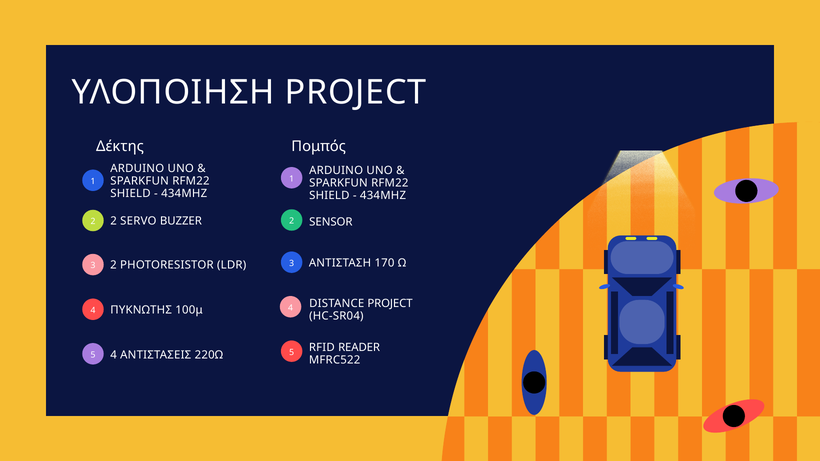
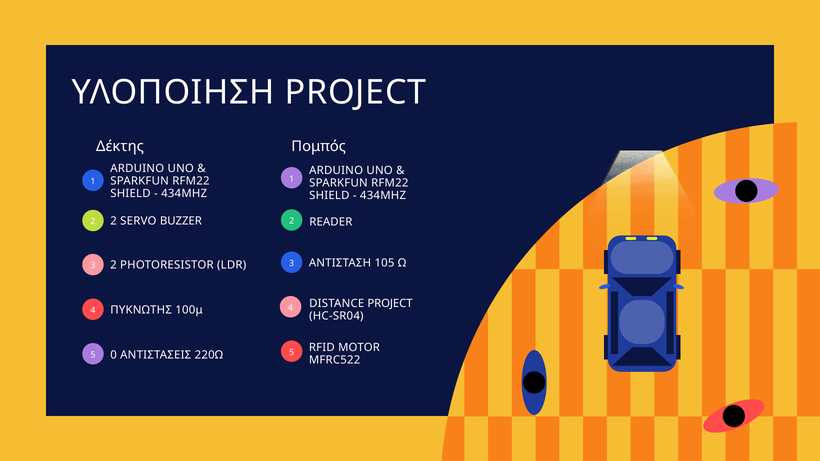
SENSOR: SENSOR -> READER (331, 222)
170: 170 -> 105 (385, 263)
READER: READER -> MOTOR (359, 348)
5 4: 4 -> 0 (114, 355)
